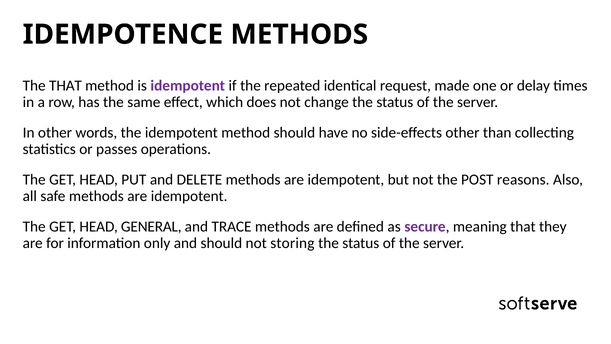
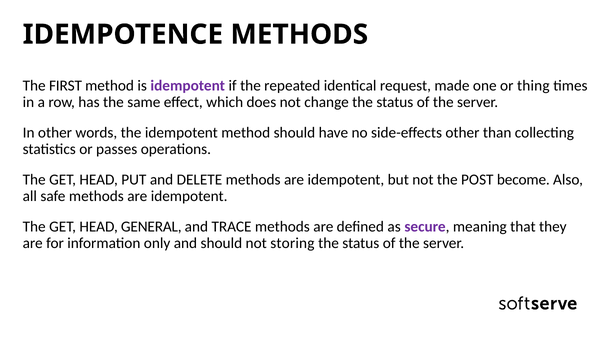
The THAT: THAT -> FIRST (65, 86)
delay: delay -> thing (533, 86)
reasons: reasons -> become (523, 180)
